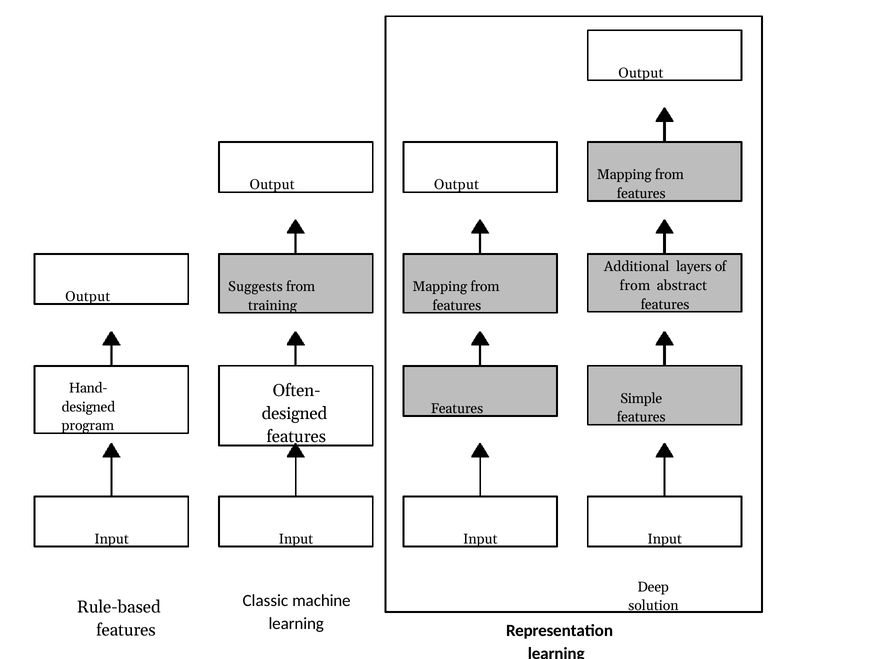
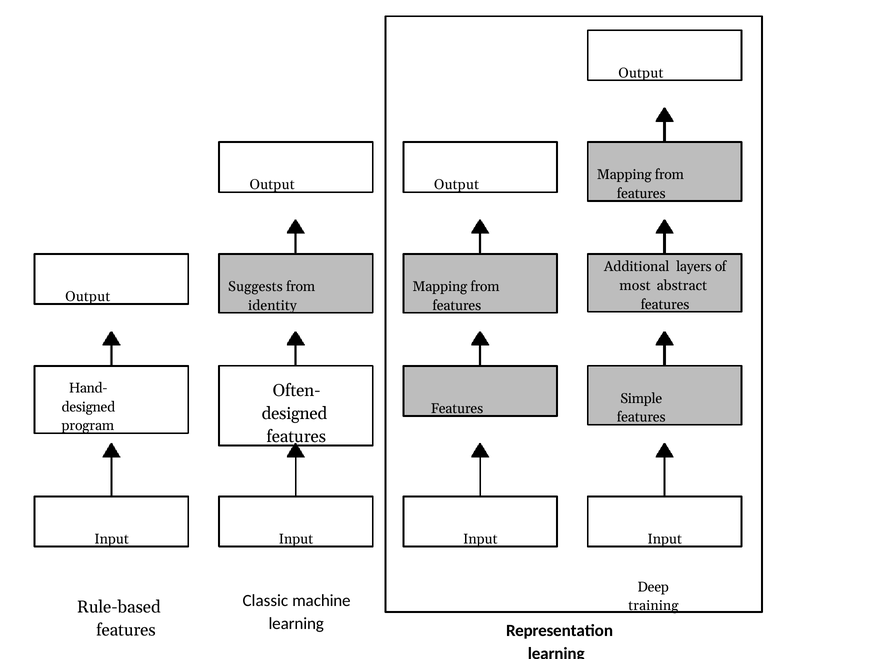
from: from -> most (635, 285)
training: training -> identity (272, 305)
solution: solution -> training (653, 605)
